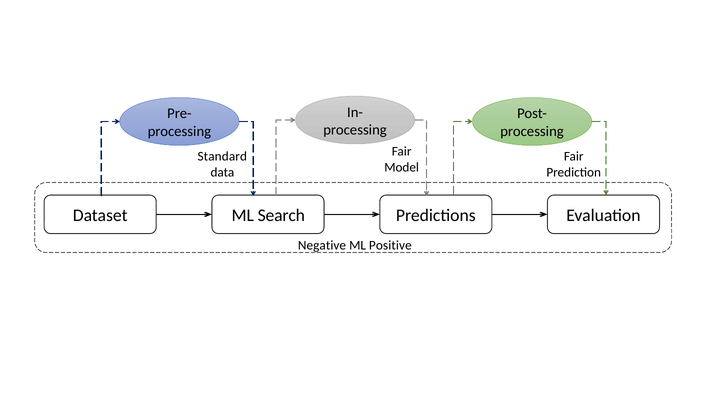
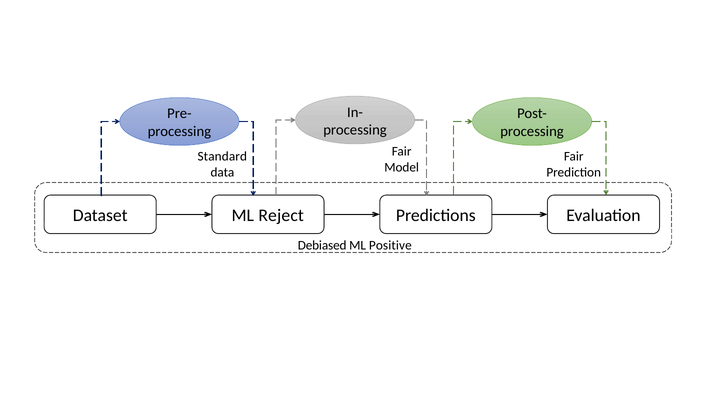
Search: Search -> Reject (281, 215)
Negative: Negative -> Debiased (322, 245)
